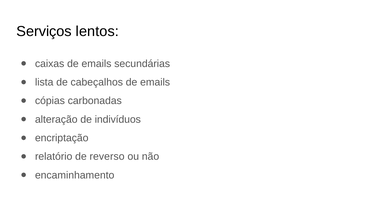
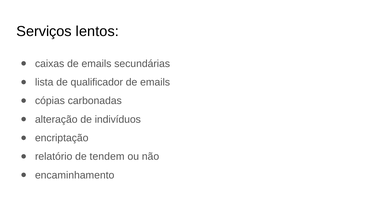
cabeçalhos: cabeçalhos -> qualificador (97, 82)
reverso: reverso -> tendem (107, 157)
